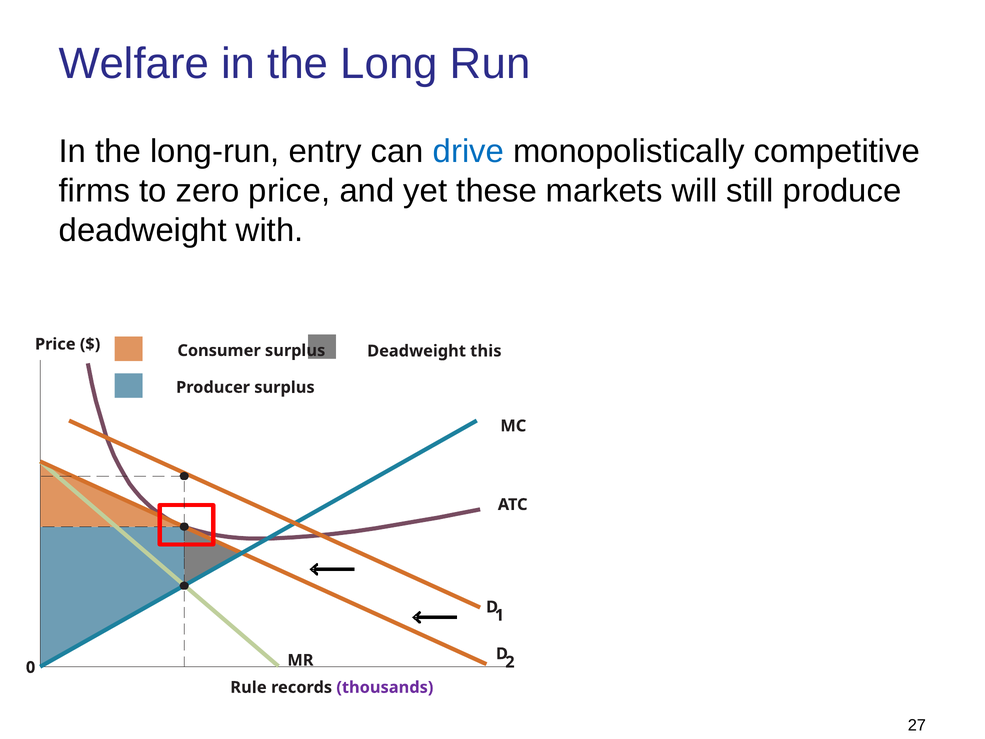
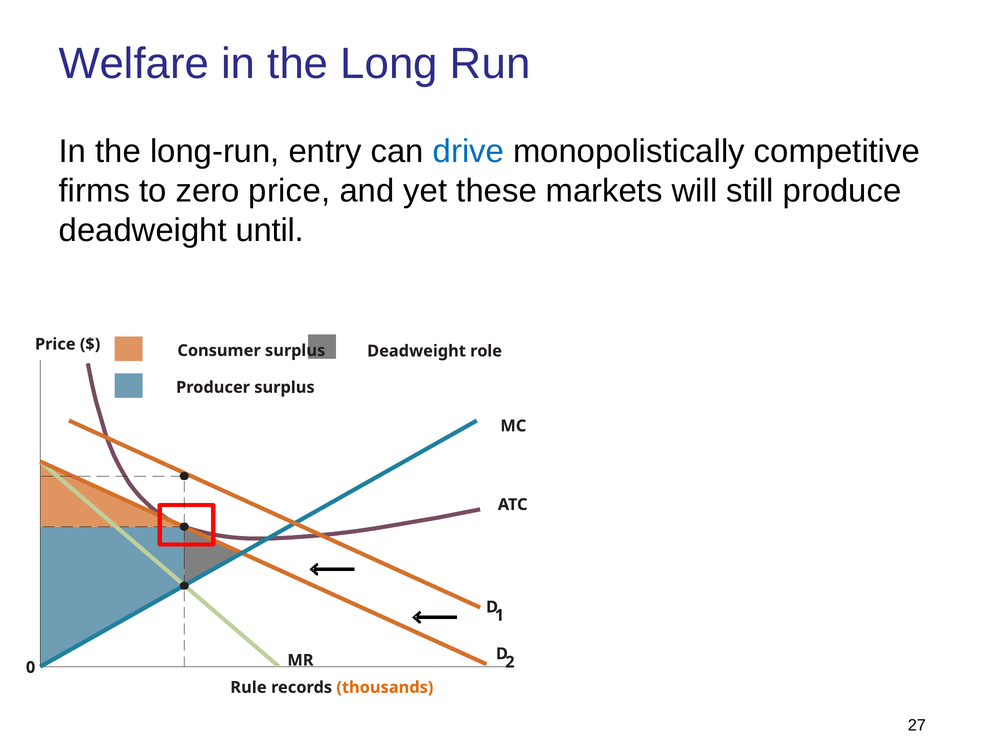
with: with -> until (270, 230)
this: this -> role (486, 351)
thousands colour: purple -> orange (385, 687)
